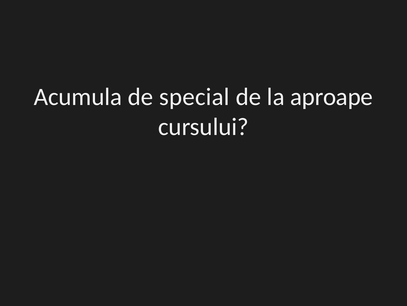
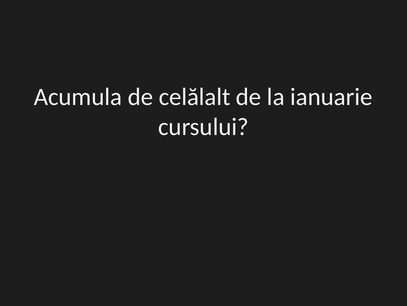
special: special -> celălalt (195, 97)
aproape: aproape -> ianuarie (331, 97)
